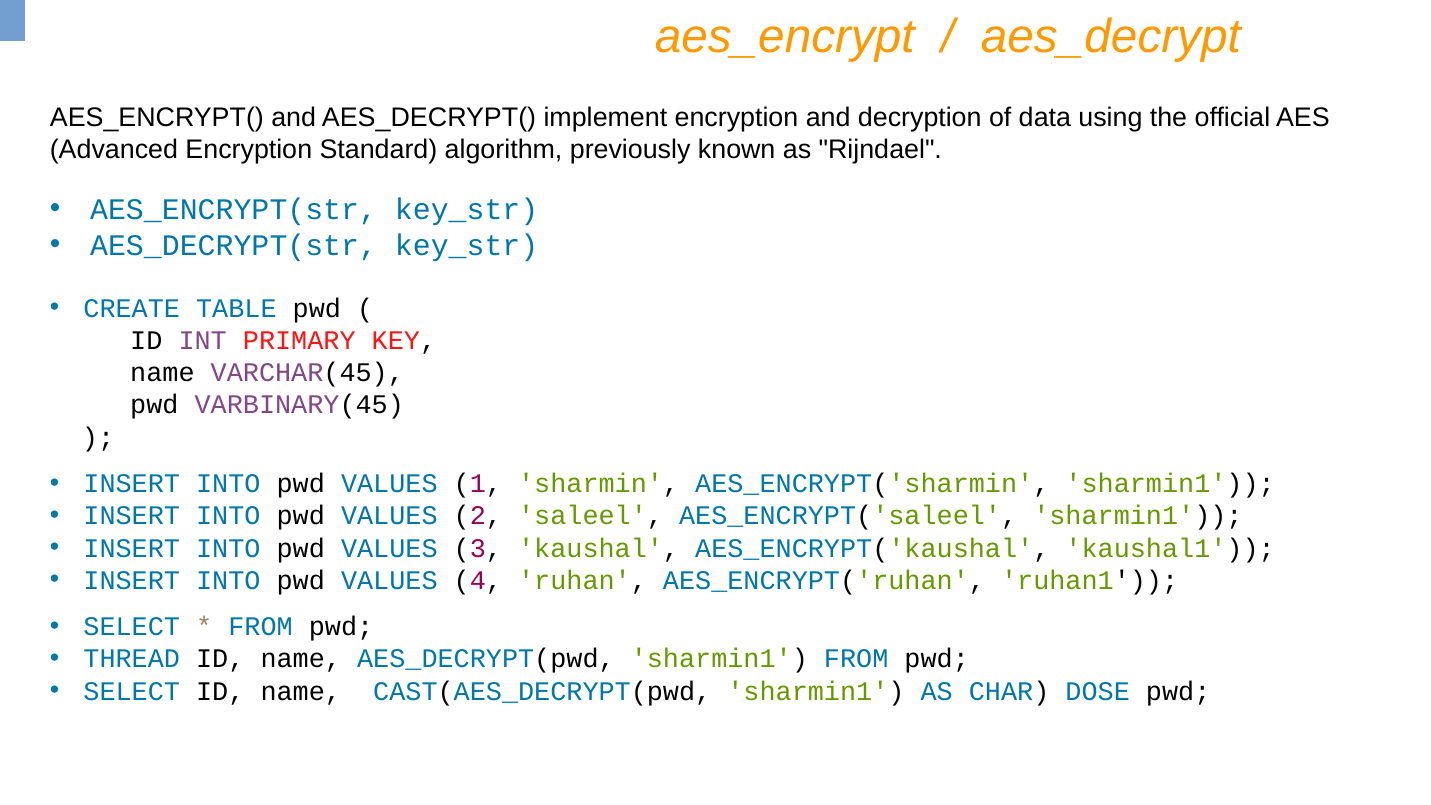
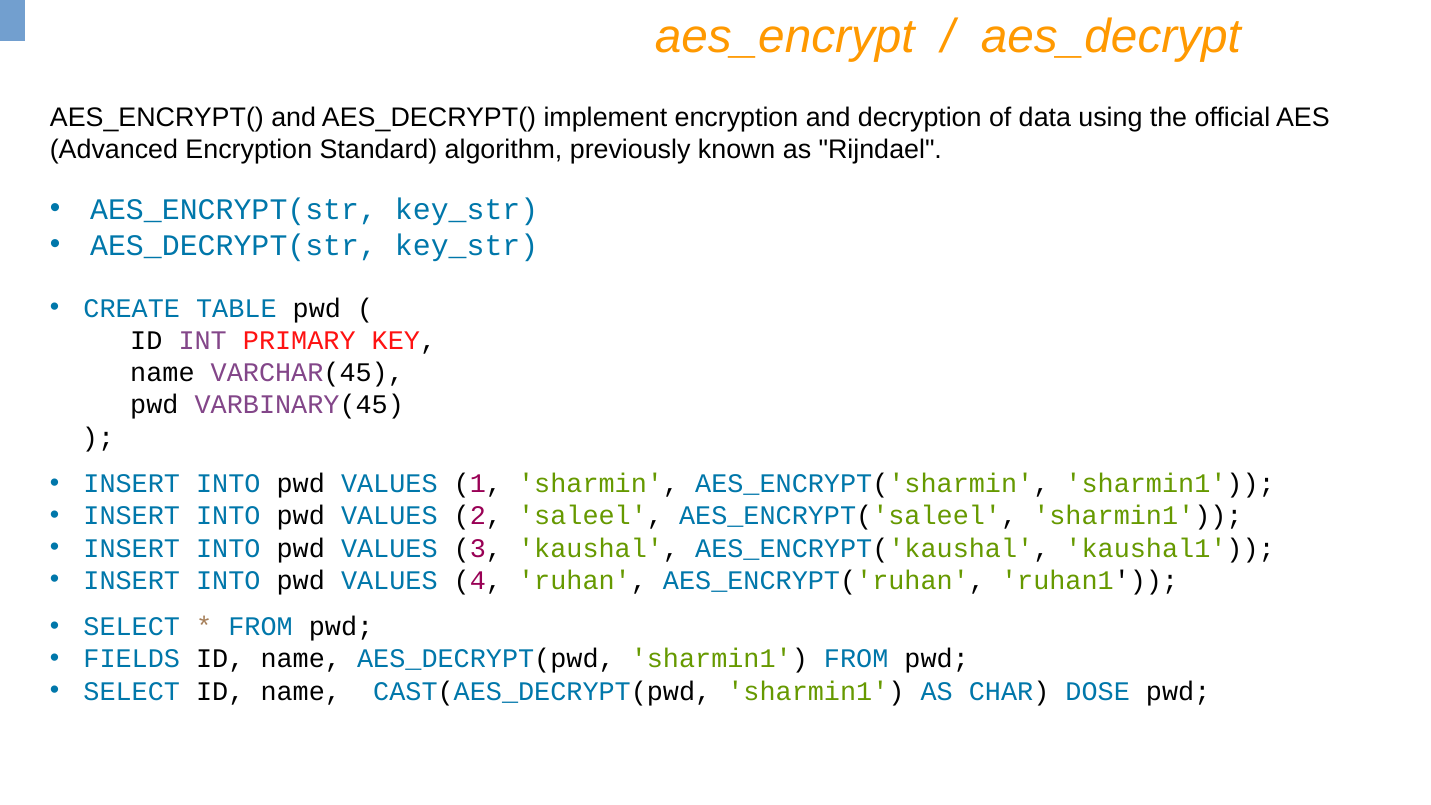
THREAD: THREAD -> FIELDS (132, 659)
